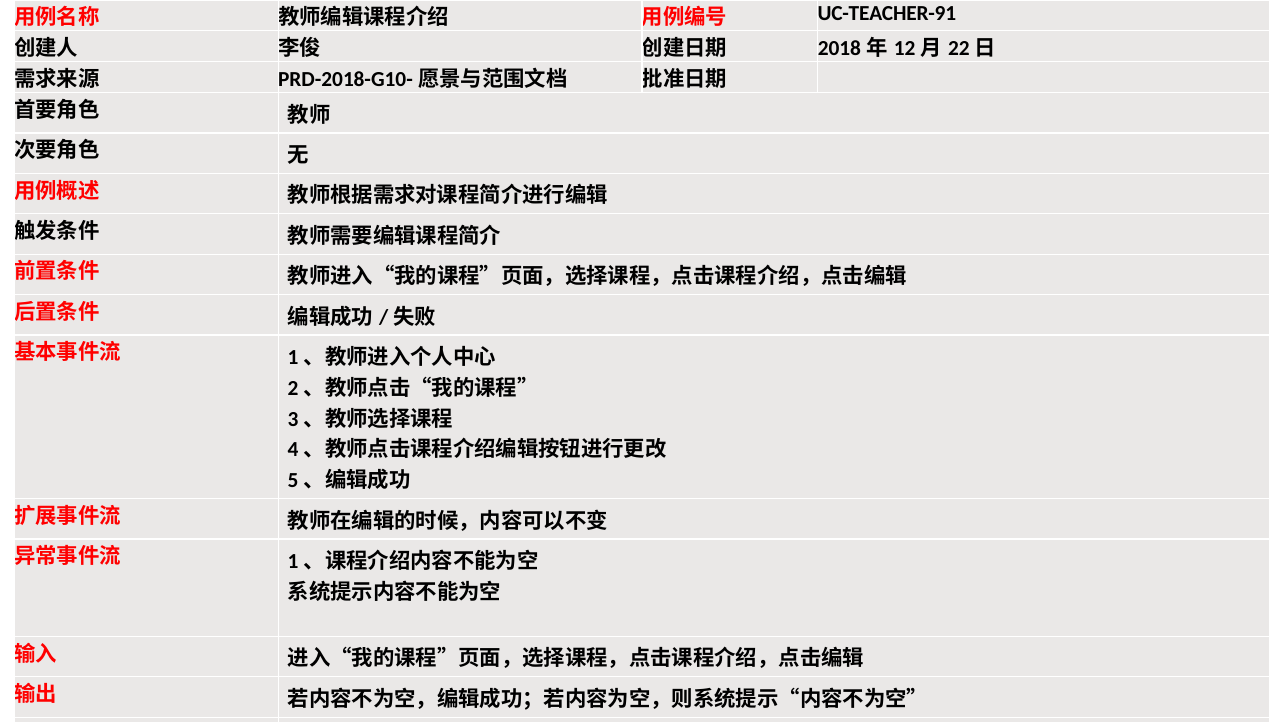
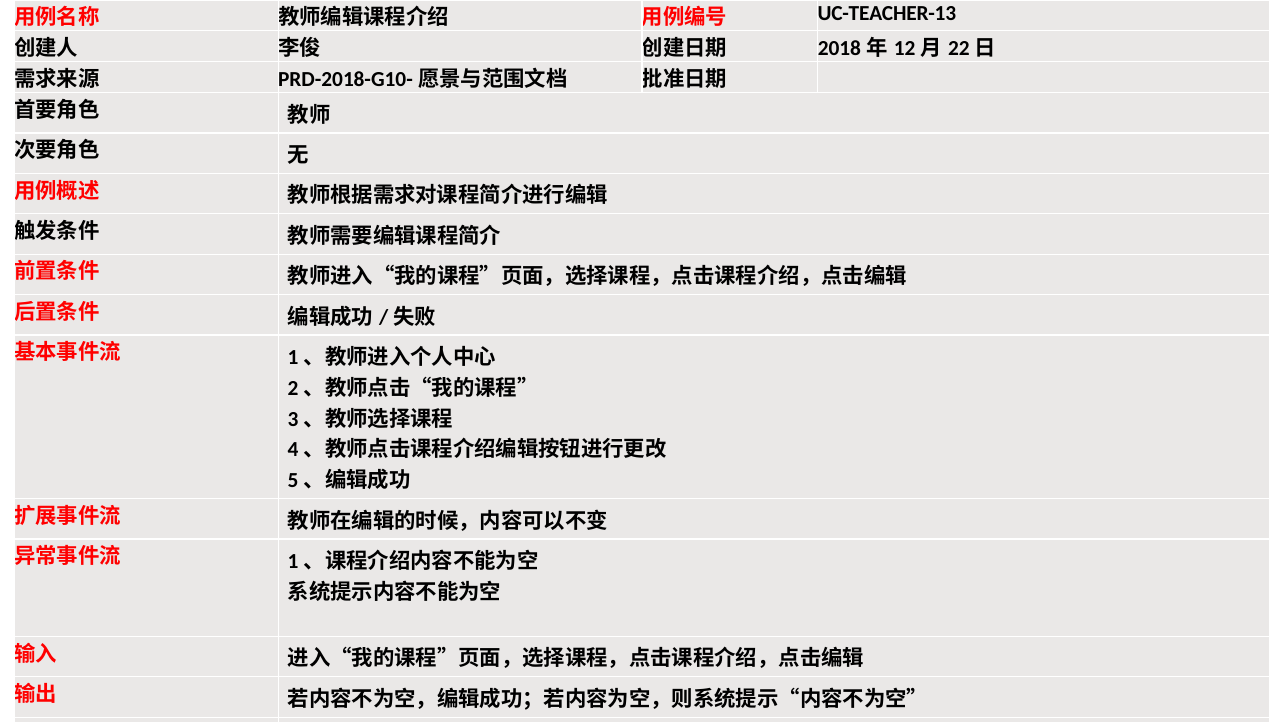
UC-TEACHER-91: UC-TEACHER-91 -> UC-TEACHER-13 (887, 13)
